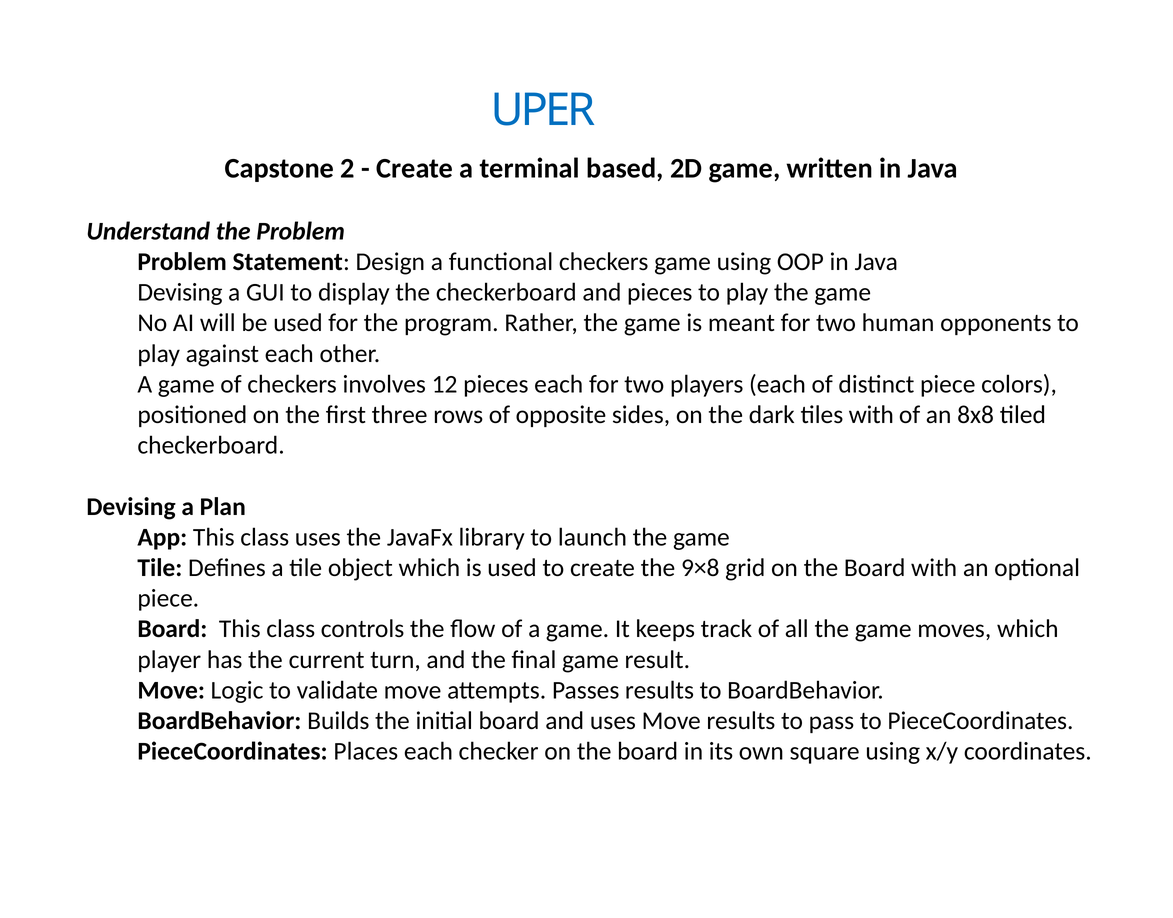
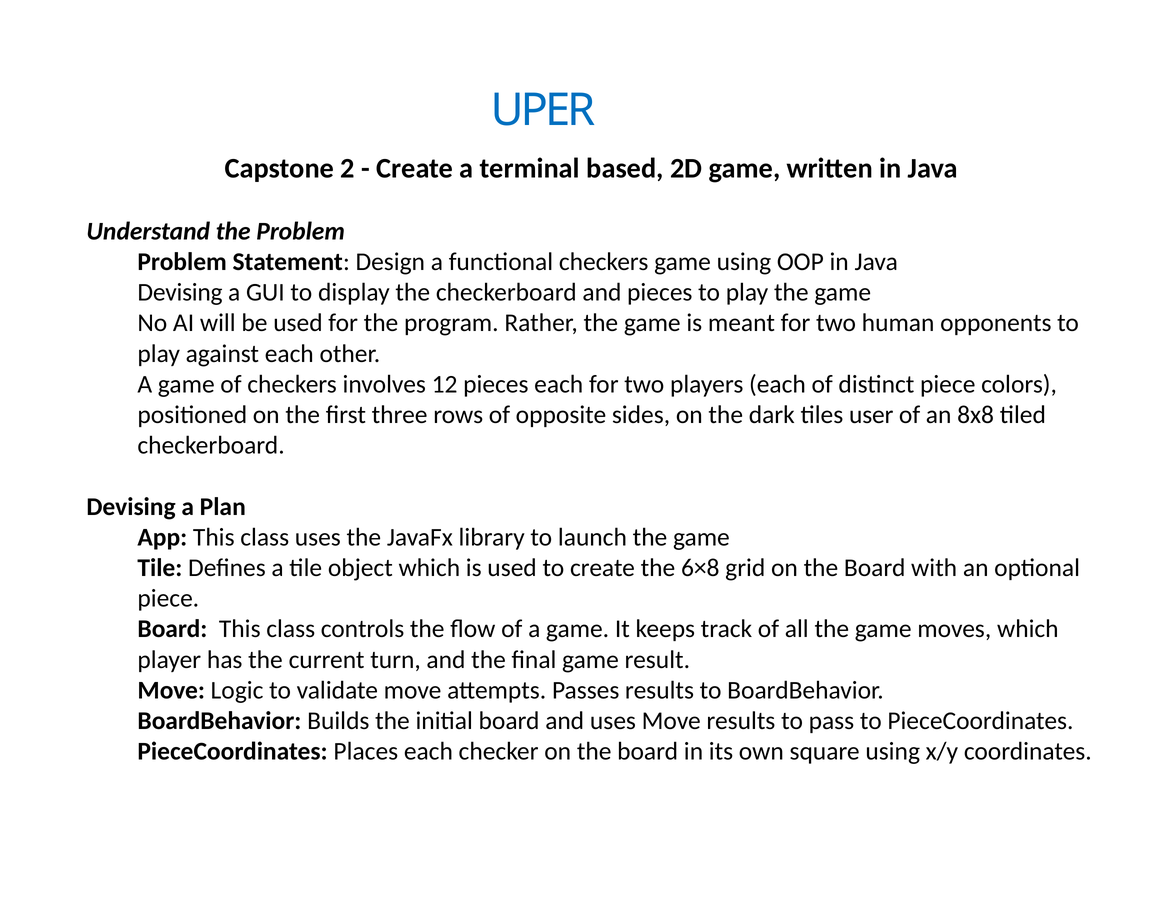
tiles with: with -> user (871, 415)
9×8: 9×8 -> 6×8 (700, 568)
